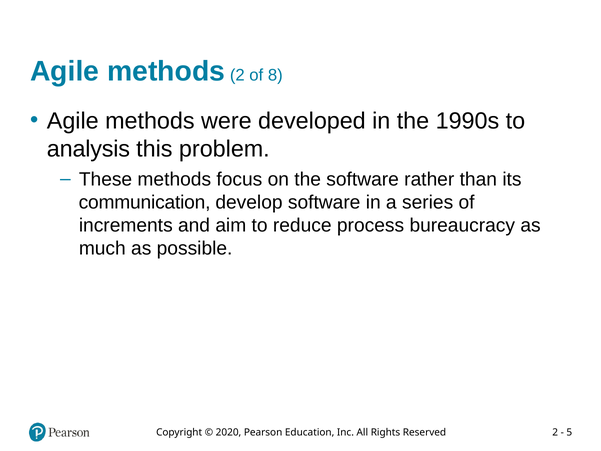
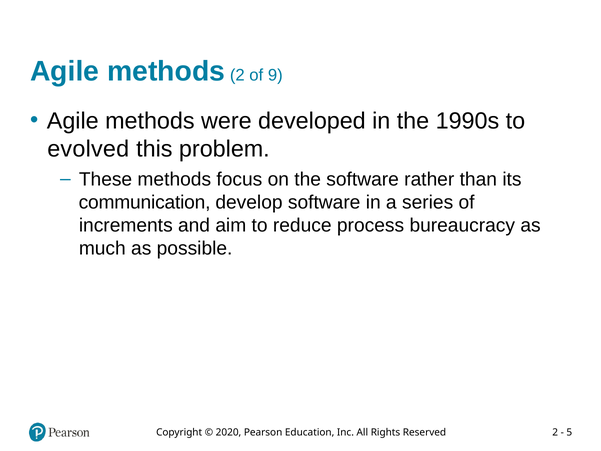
8: 8 -> 9 (275, 75)
analysis: analysis -> evolved (88, 149)
